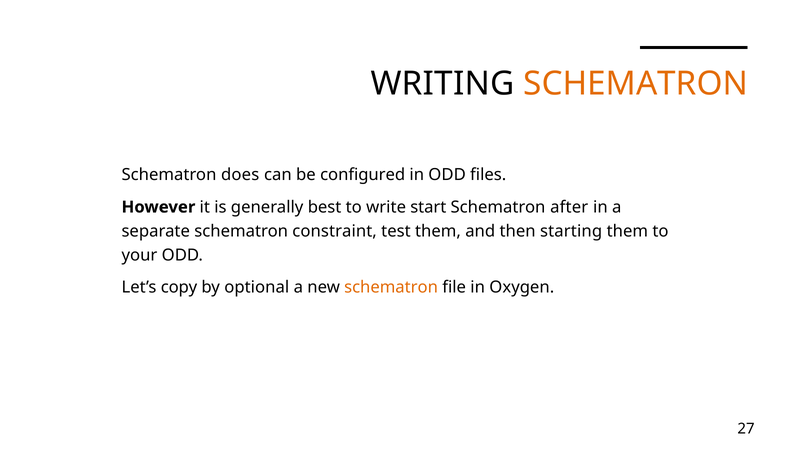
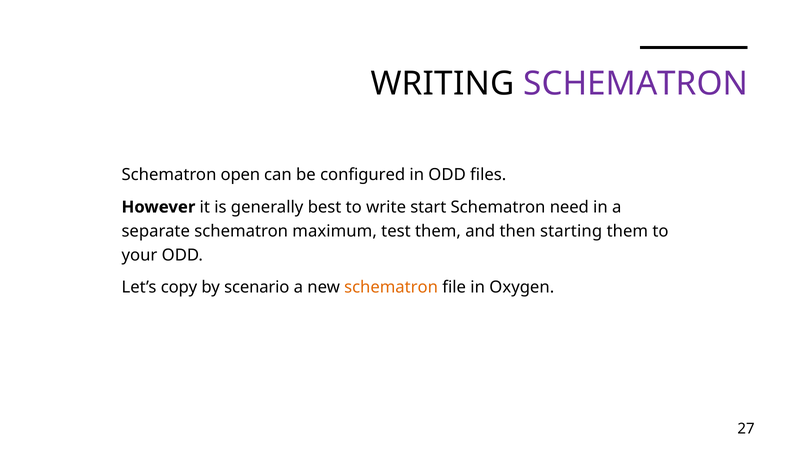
SCHEMATRON colour: orange -> purple (636, 84)
does: does -> open (240, 175)
after: after -> need (569, 207)
constraint: constraint -> maximum (335, 231)
optional: optional -> scenario (257, 287)
